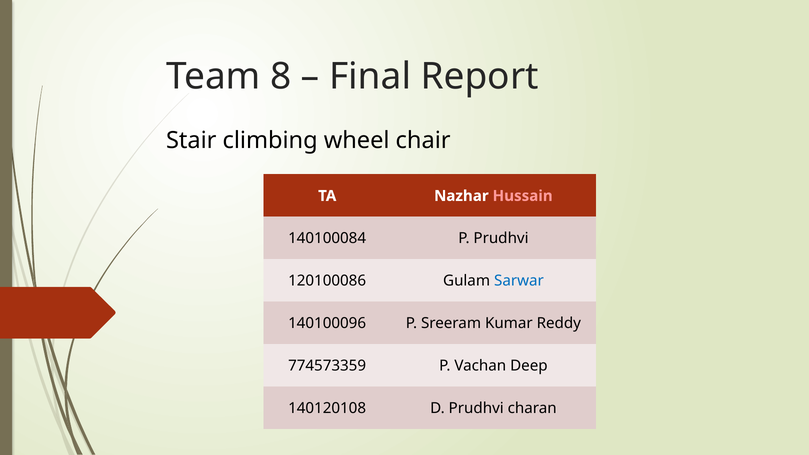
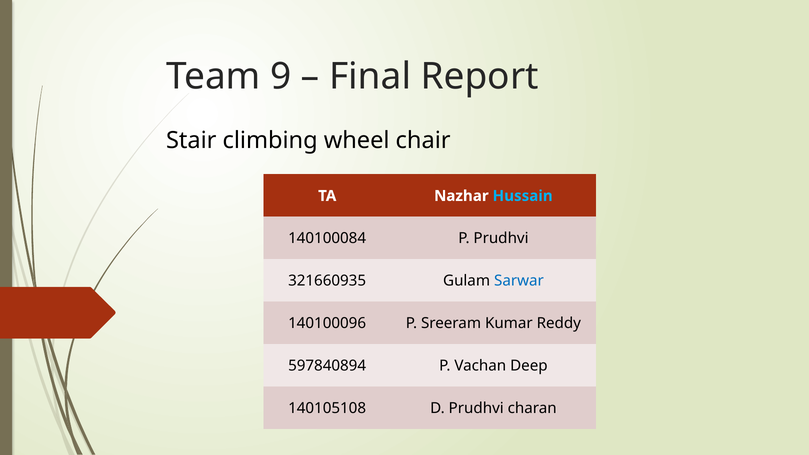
8: 8 -> 9 (281, 76)
Hussain colour: pink -> light blue (523, 196)
120100086: 120100086 -> 321660935 (327, 281)
774573359: 774573359 -> 597840894 (327, 366)
140120108: 140120108 -> 140105108 (327, 408)
